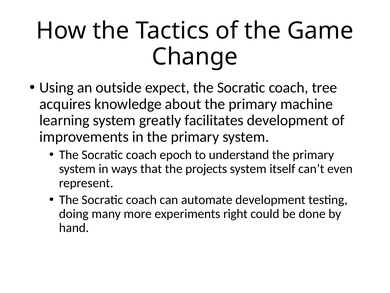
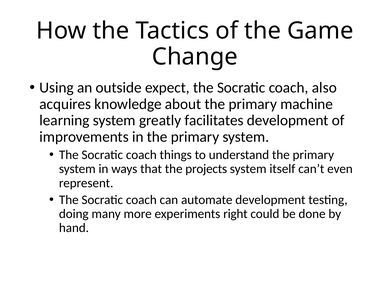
tree: tree -> also (324, 87)
epoch: epoch -> things (176, 155)
